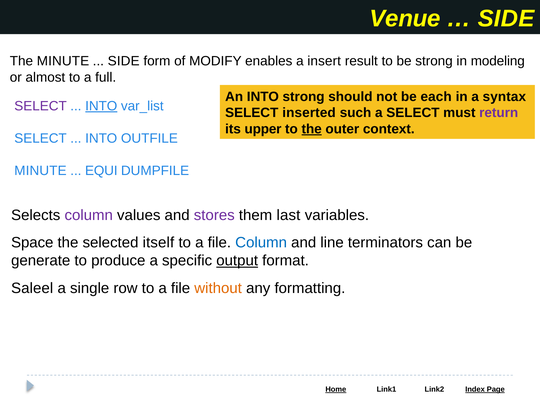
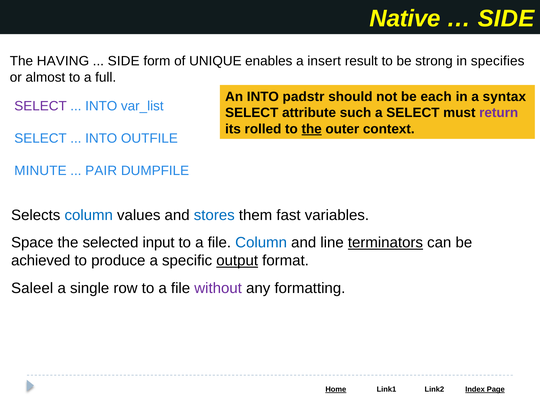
Venue: Venue -> Native (405, 19)
The MINUTE: MINUTE -> HAVING (63, 61)
MODIFY: MODIFY -> UNIQUE (215, 61)
modeling: modeling -> specifies (498, 61)
INTO strong: strong -> padstr (303, 97)
INTO underline: present -> none (101, 106)
inserted: inserted -> attribute (309, 113)
upper: upper -> rolled (263, 129)
EQUI: EQUI -> PAIR (101, 171)
column colour: purple -> blue (89, 215)
stores colour: purple -> blue (214, 215)
last: last -> fast (289, 215)
itself: itself -> input (159, 243)
terminators underline: none -> present (385, 243)
generate: generate -> achieved (41, 261)
without colour: orange -> purple (218, 288)
